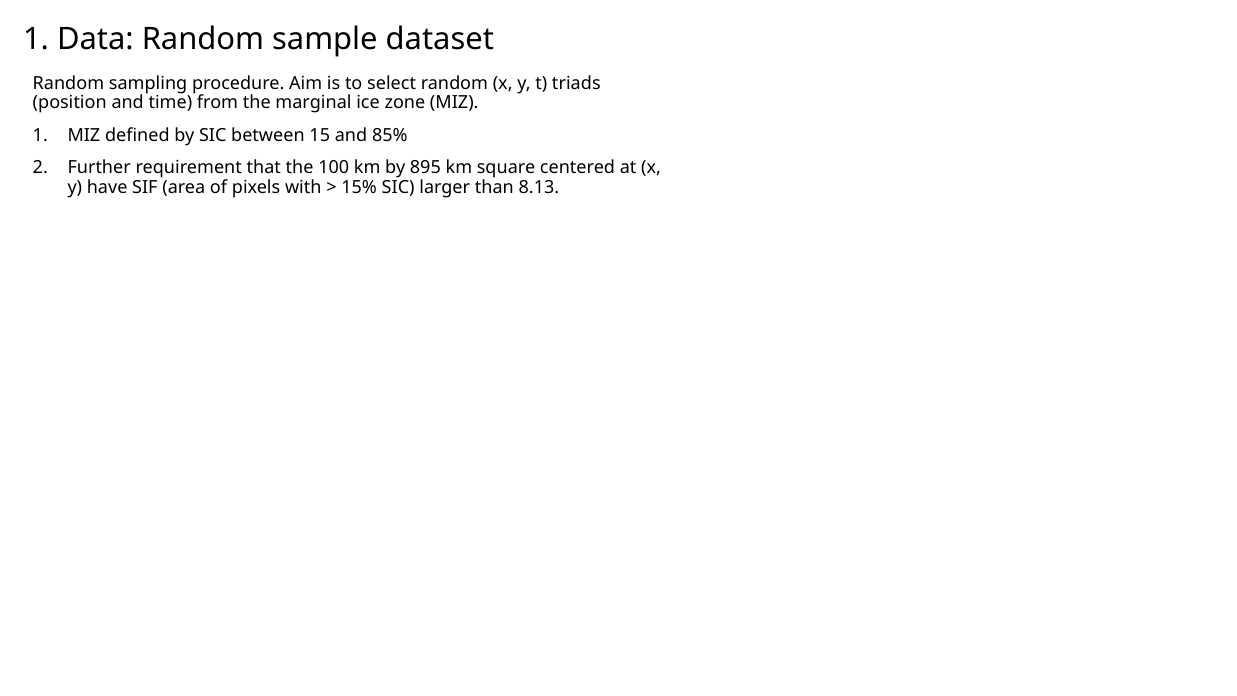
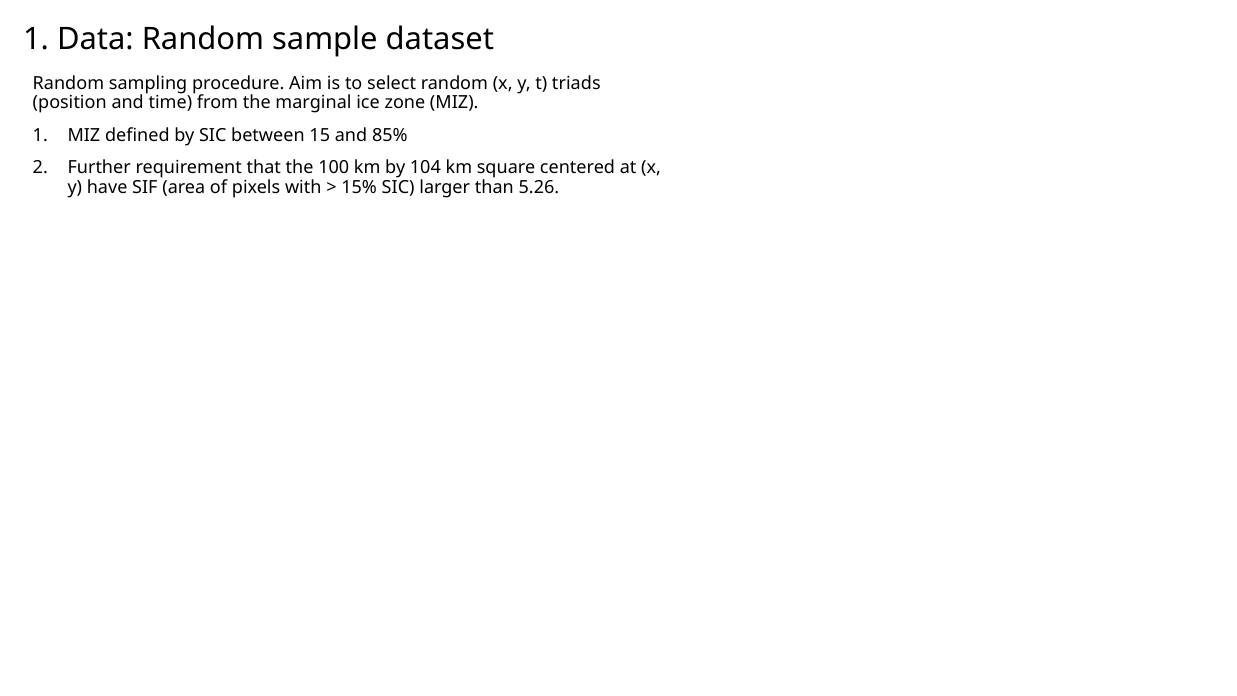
895: 895 -> 104 (425, 168)
8.13: 8.13 -> 5.26 (539, 187)
